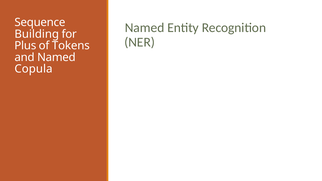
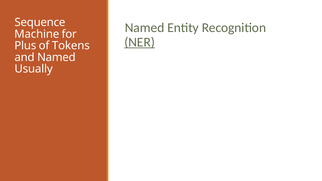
Building: Building -> Machine (37, 34)
NER underline: none -> present (140, 42)
Copula: Copula -> Usually (34, 69)
